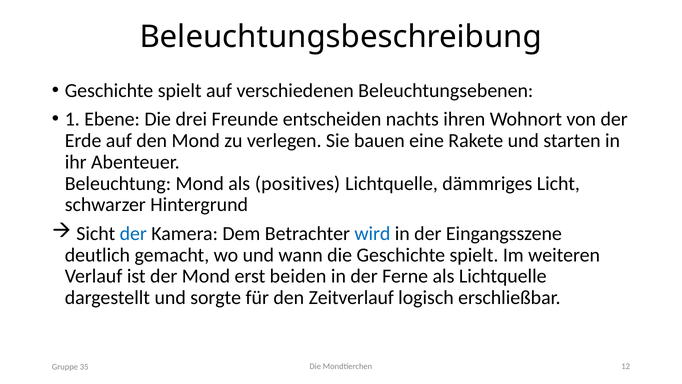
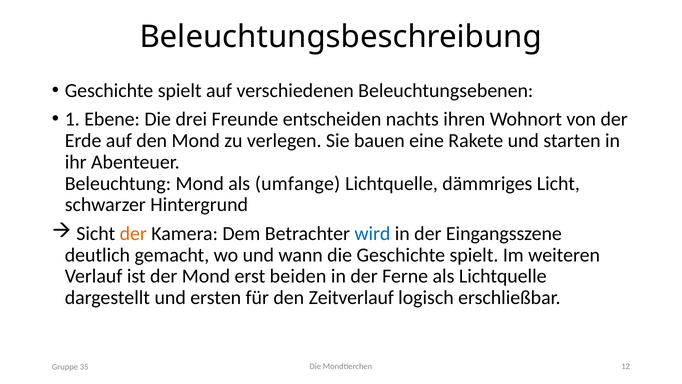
positives: positives -> umfange (298, 183)
der colour: blue -> orange (133, 233)
sorgte: sorgte -> ersten (216, 298)
